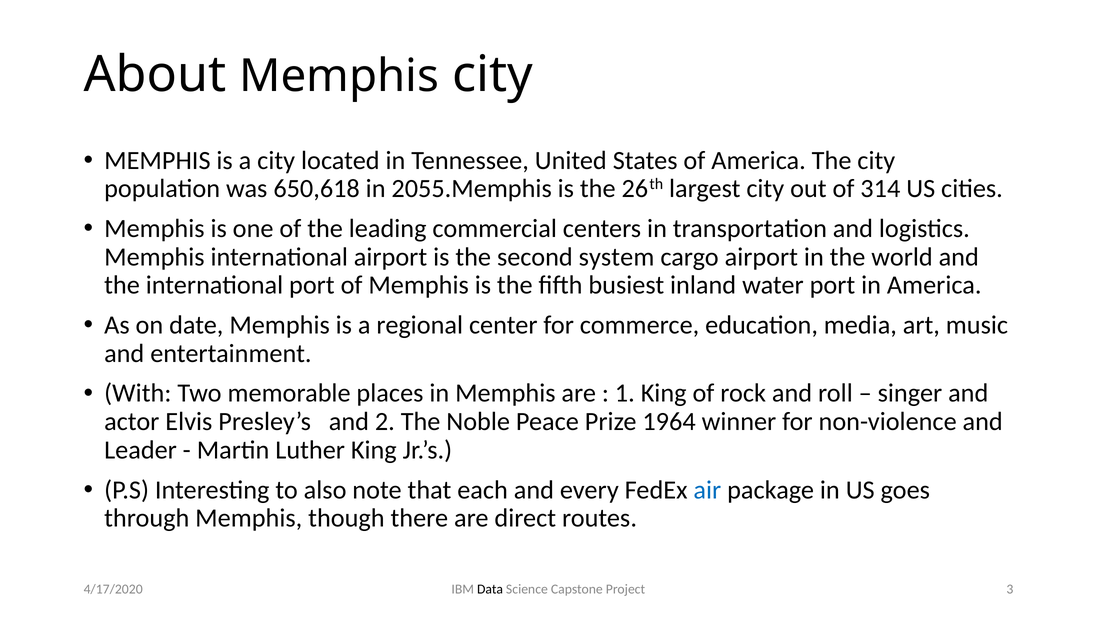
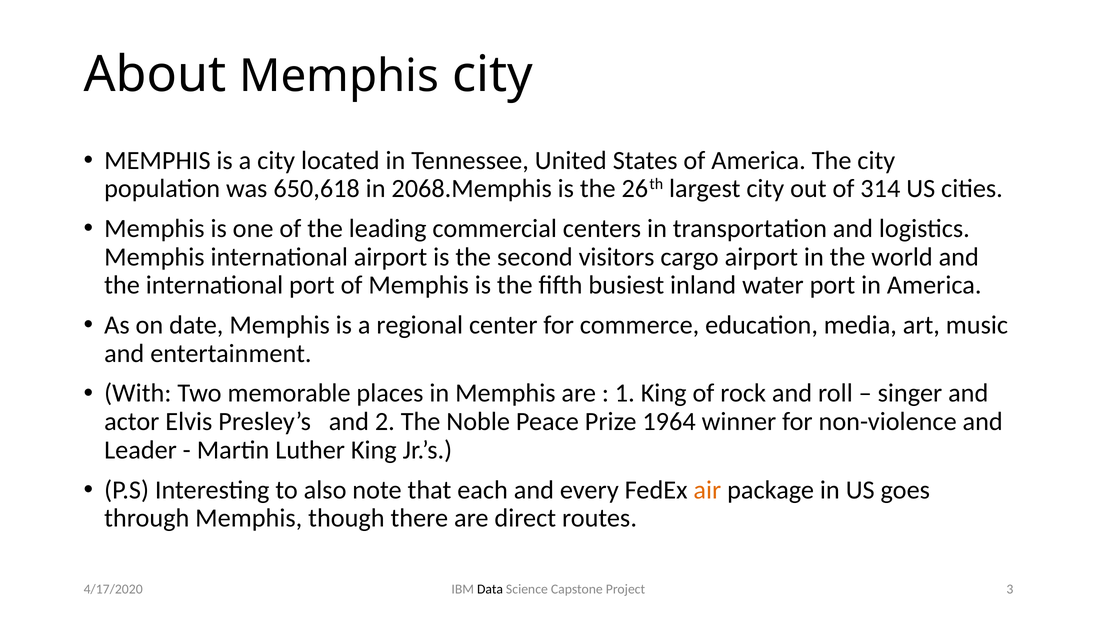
2055.Memphis: 2055.Memphis -> 2068.Memphis (472, 189)
system: system -> visitors (617, 257)
air colour: blue -> orange (707, 490)
